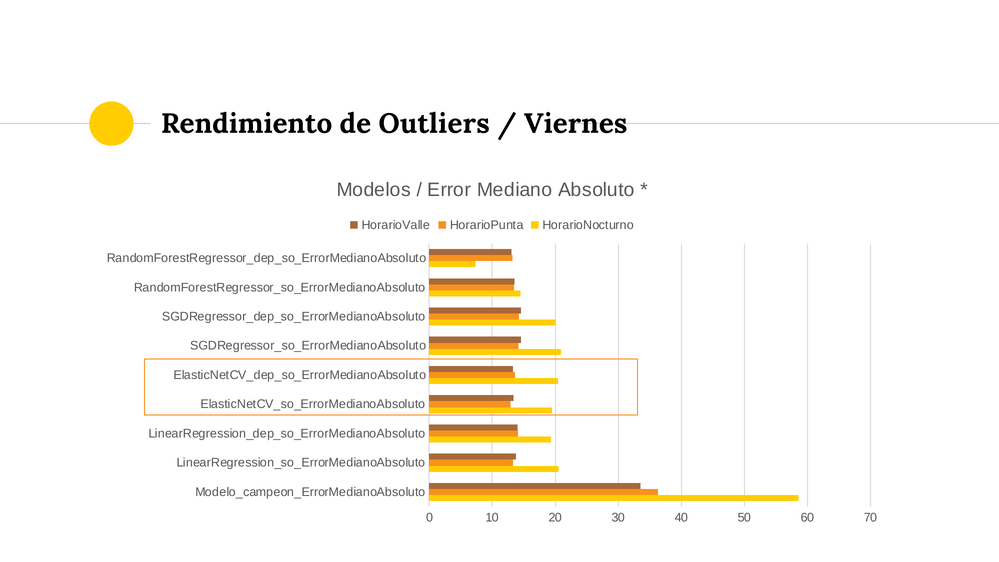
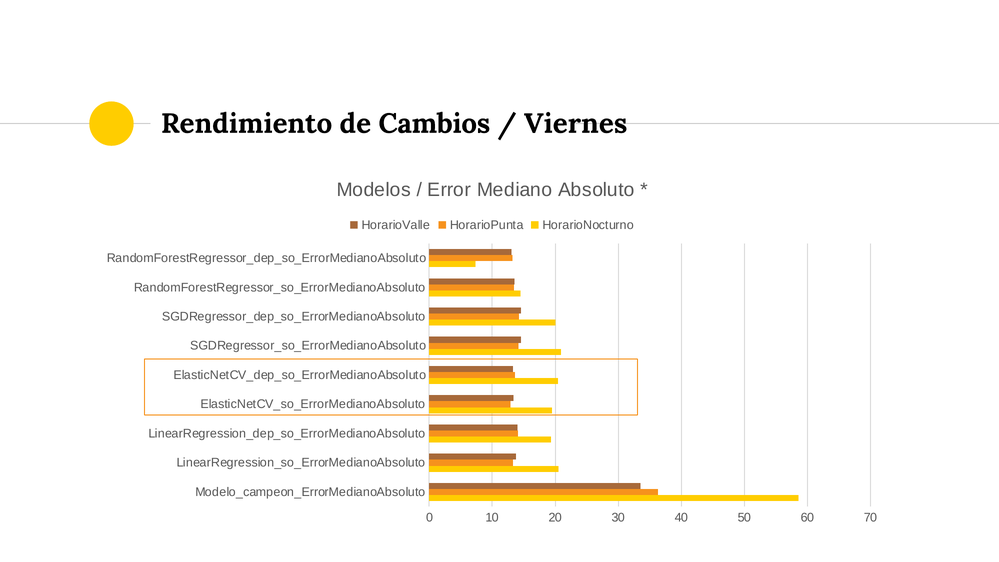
Outliers: Outliers -> Cambios (434, 124)
